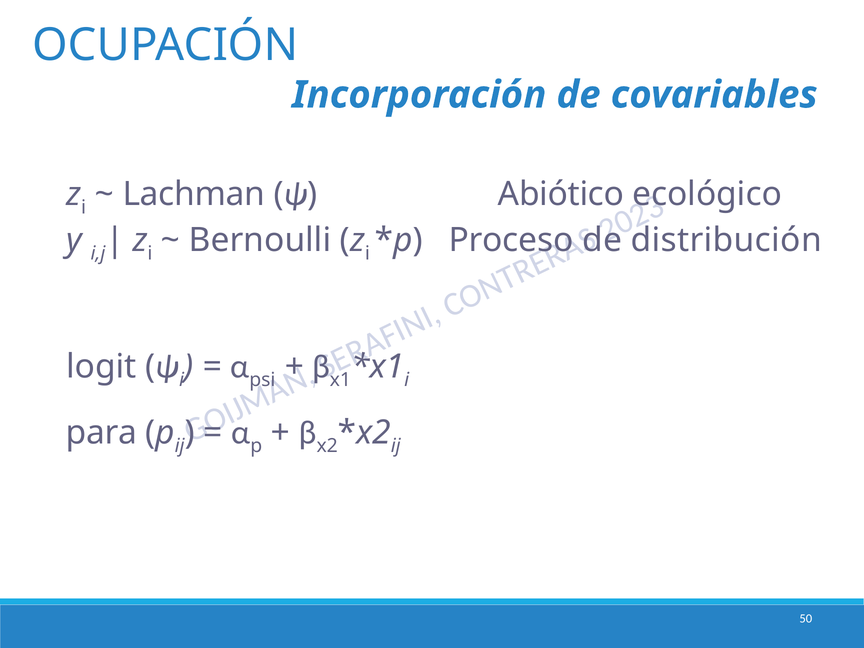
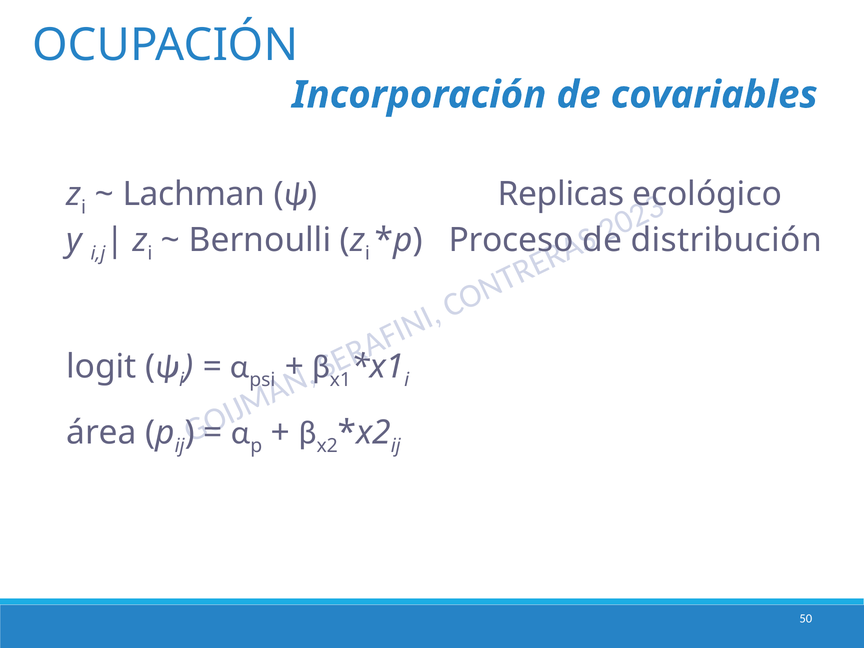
Abiótico: Abiótico -> Replicas (561, 194)
para: para -> área (101, 433)
